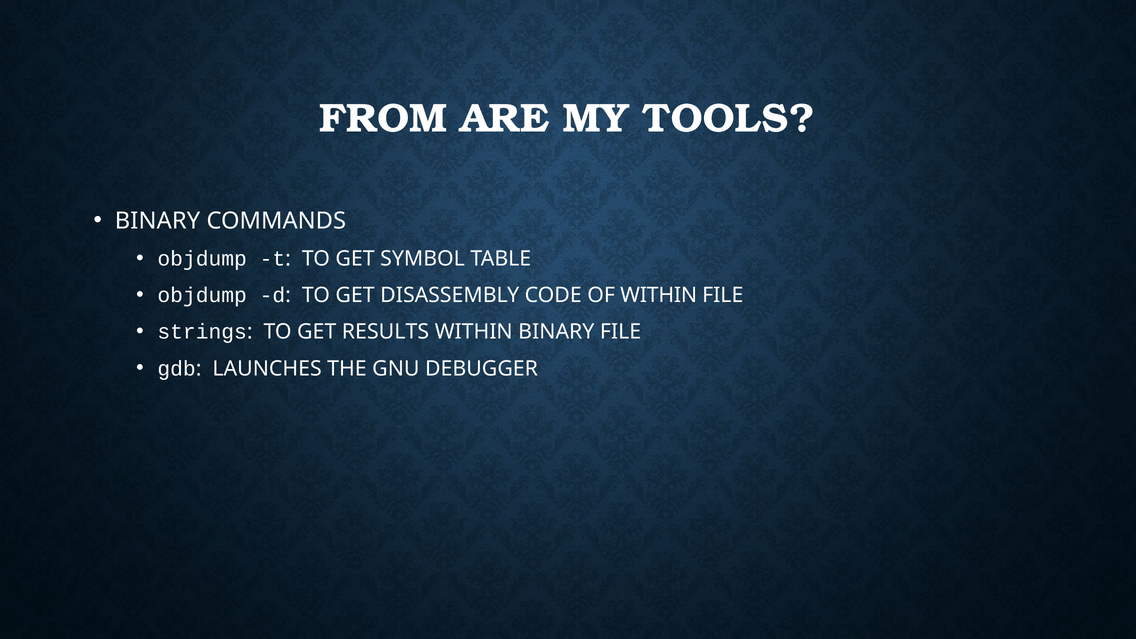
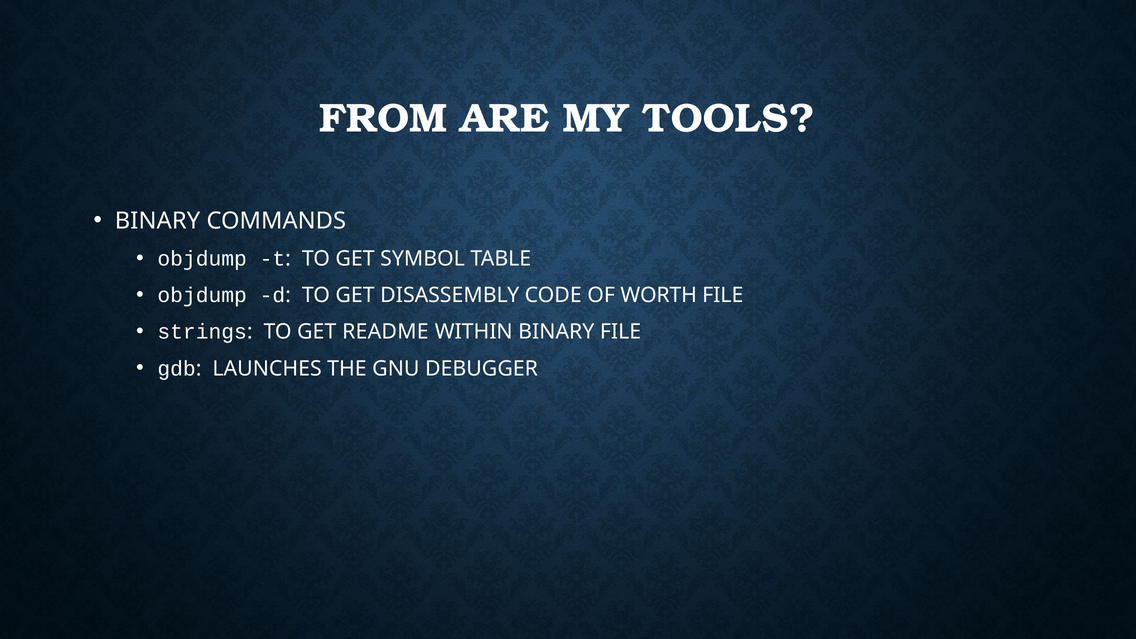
OF WITHIN: WITHIN -> WORTH (659, 295)
RESULTS: RESULTS -> README (385, 332)
